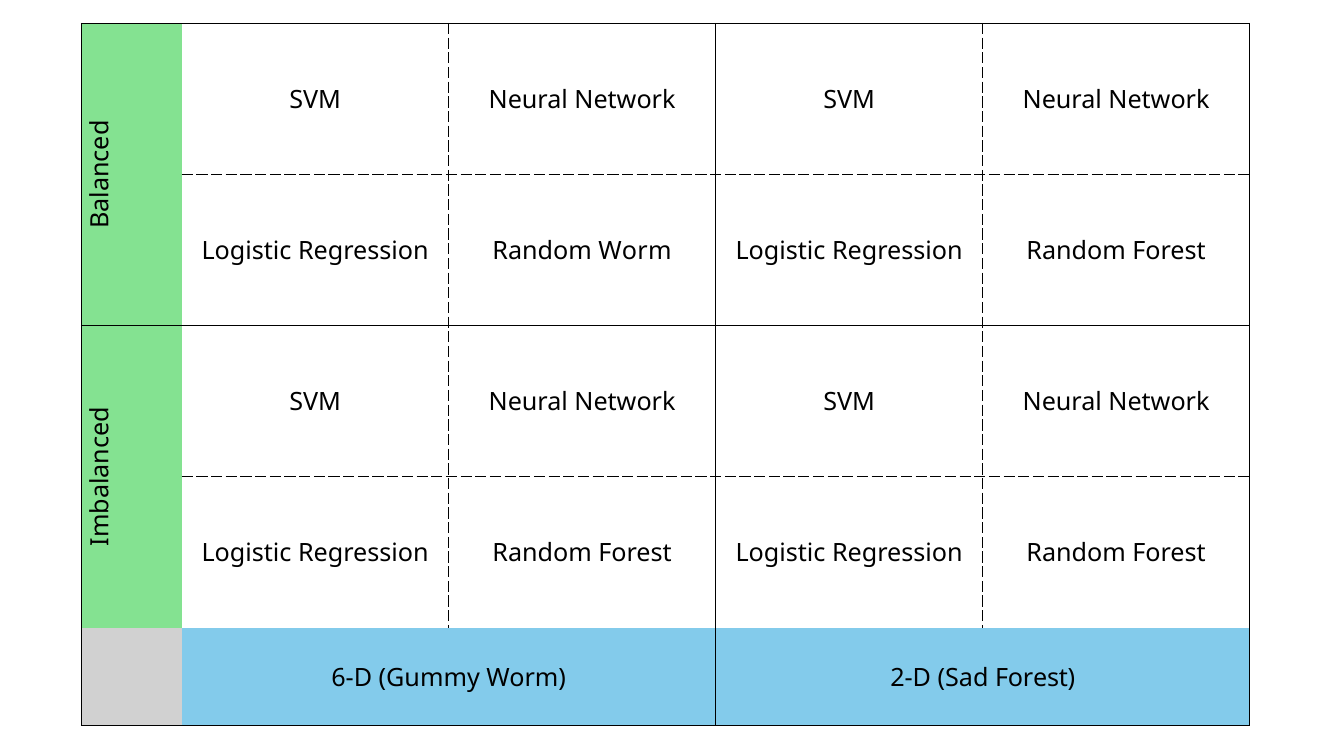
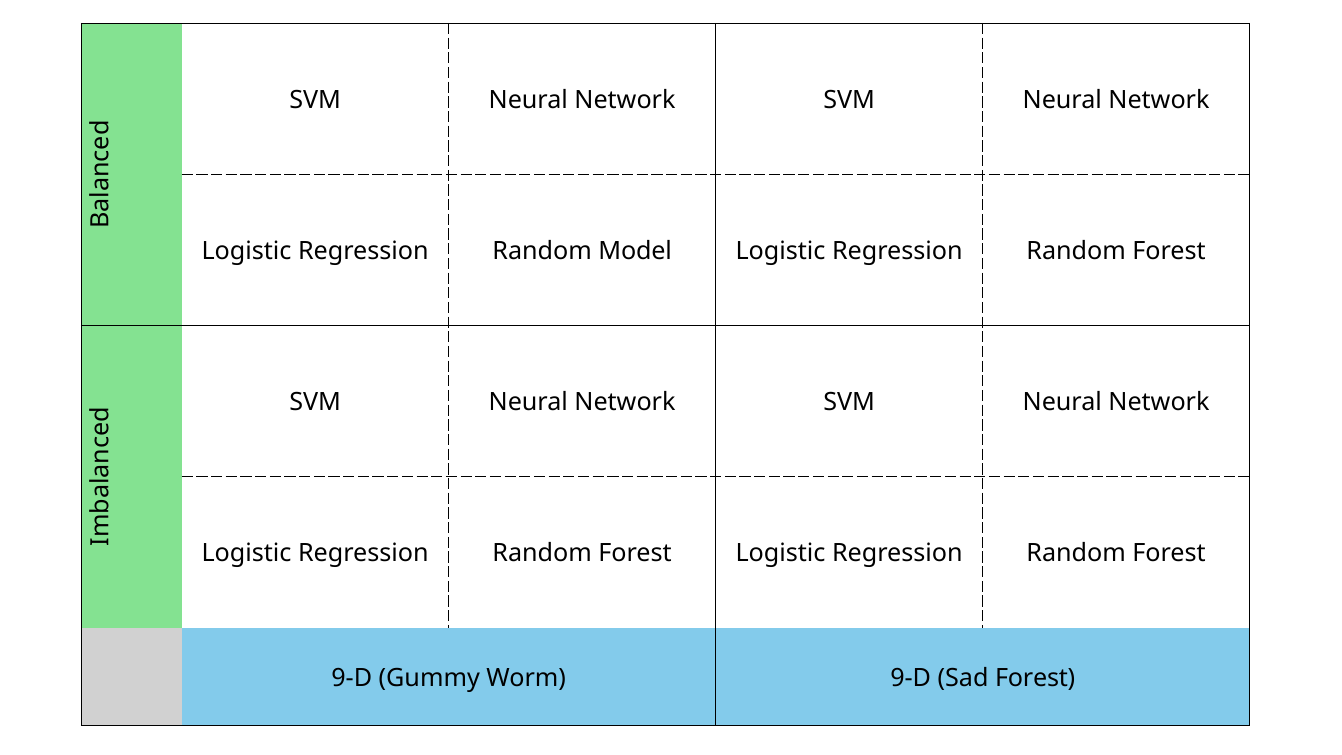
Random Worm: Worm -> Model (635, 251)
6-D: 6-D -> 9-D (352, 678)
Worm 2-D: 2-D -> 9-D (911, 678)
